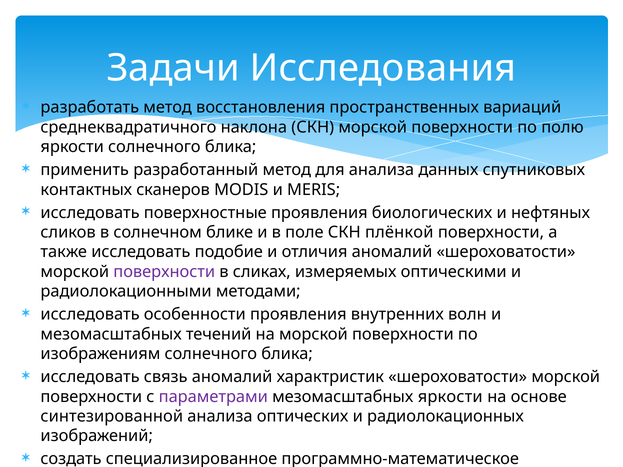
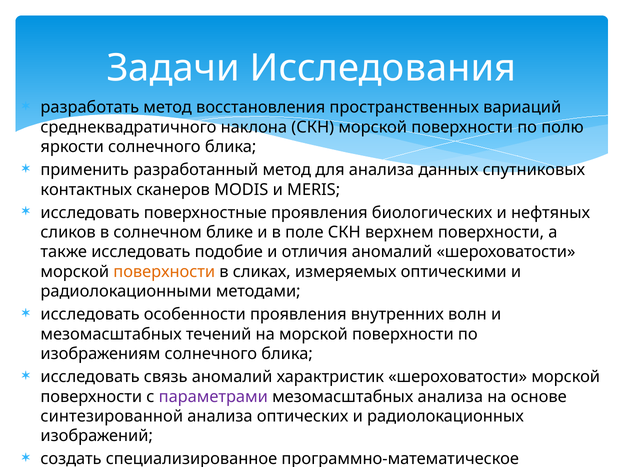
плёнкой: плёнкой -> верхнем (399, 232)
поверхности colour: purple -> orange (164, 272)
мезомасштабных яркости: яркости -> анализа (450, 397)
